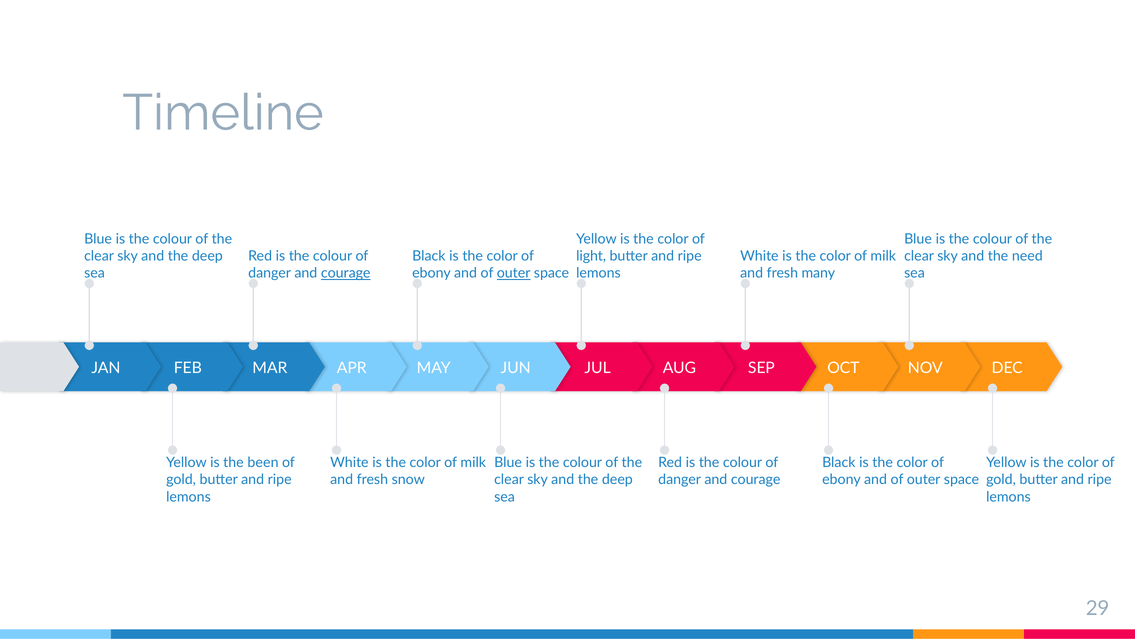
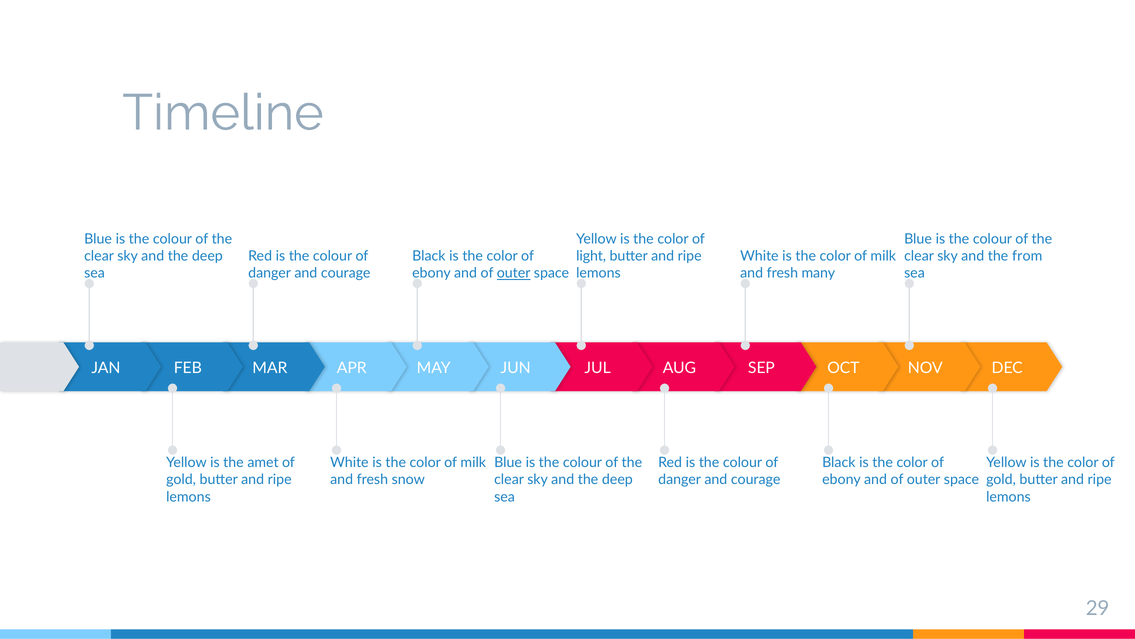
need: need -> from (1027, 256)
courage underline: present -> none (346, 273)
been: been -> amet (263, 462)
